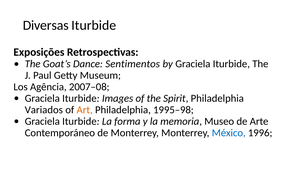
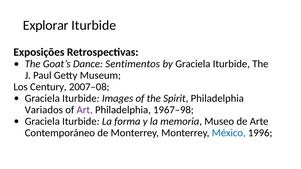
Diversas: Diversas -> Explorar (46, 25)
Agência: Agência -> Century (48, 87)
Art colour: orange -> purple (85, 110)
1995–98: 1995–98 -> 1967–98 (173, 110)
